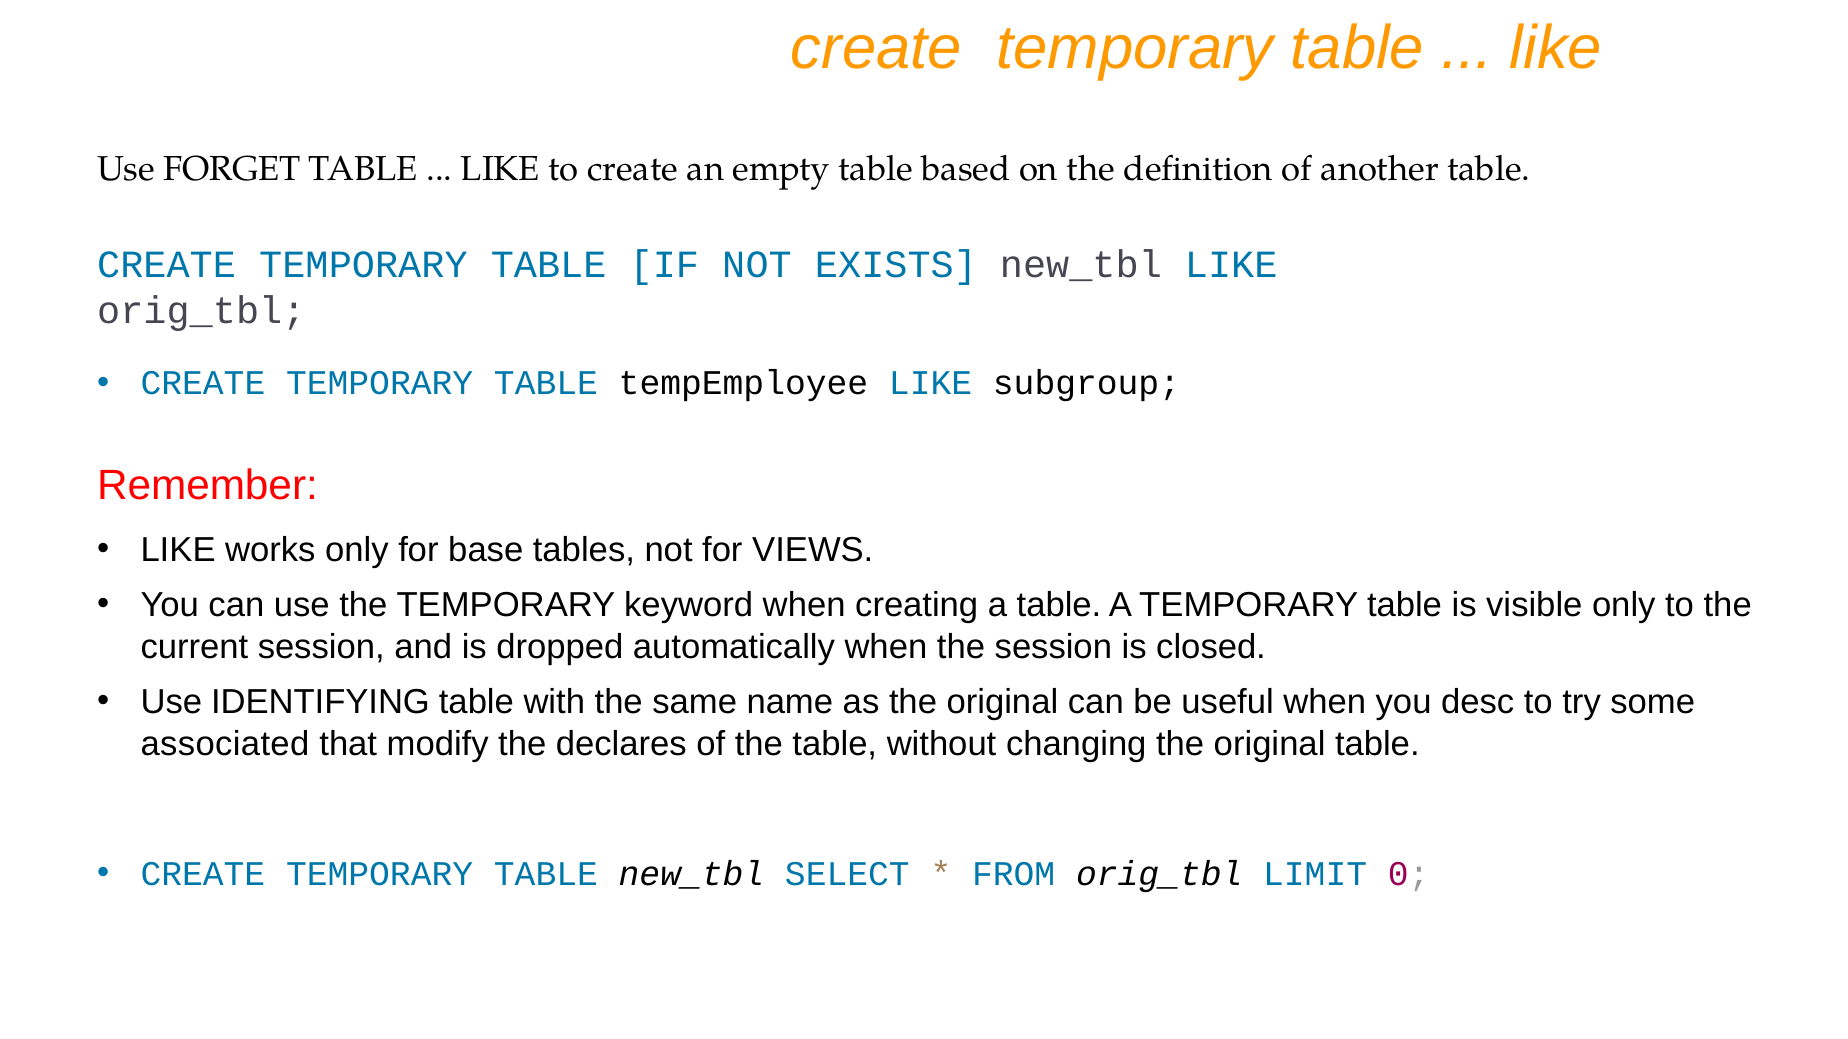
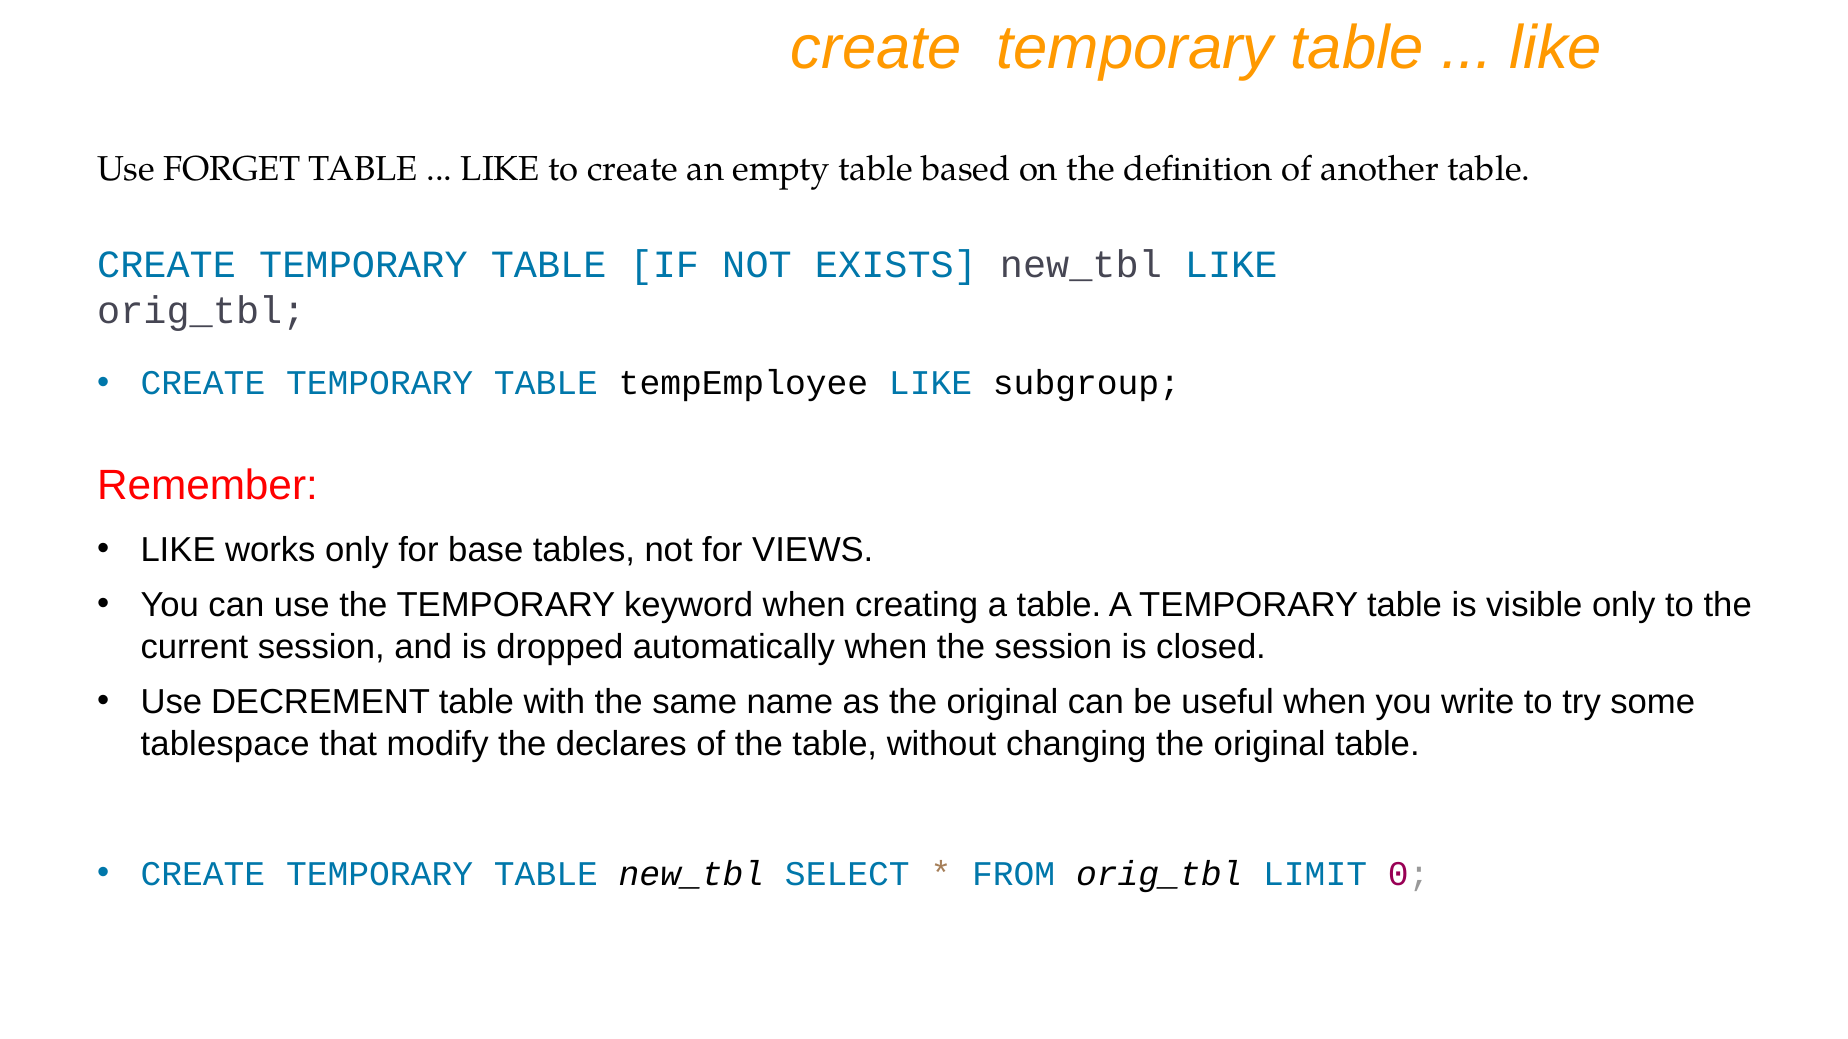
IDENTIFYING: IDENTIFYING -> DECREMENT (320, 703)
desc: desc -> write (1478, 703)
associated: associated -> tablespace (225, 744)
